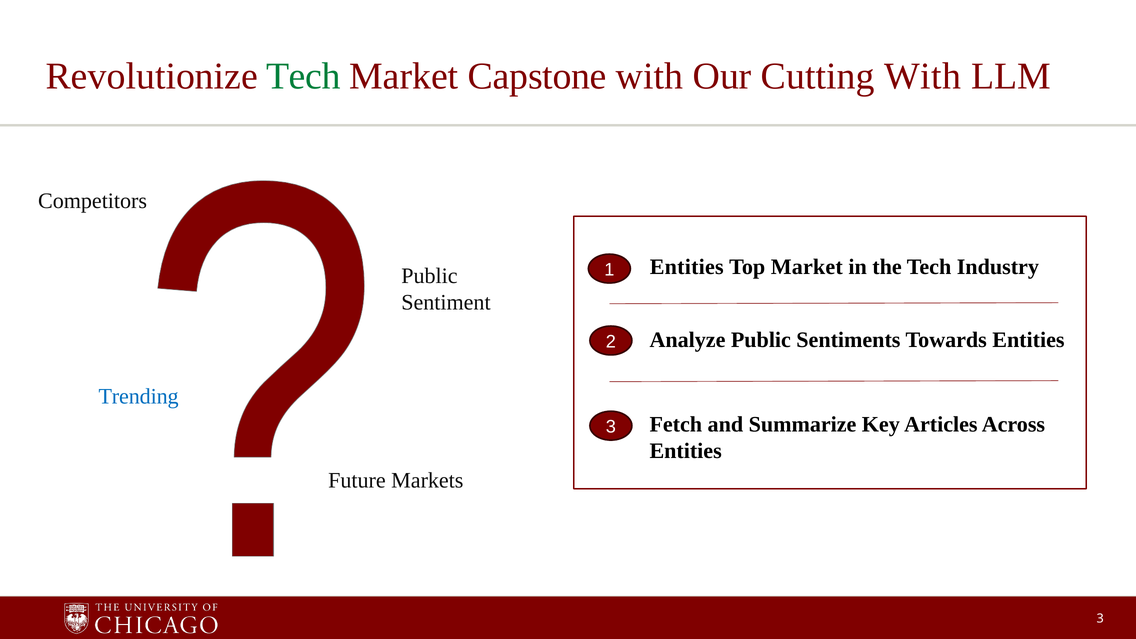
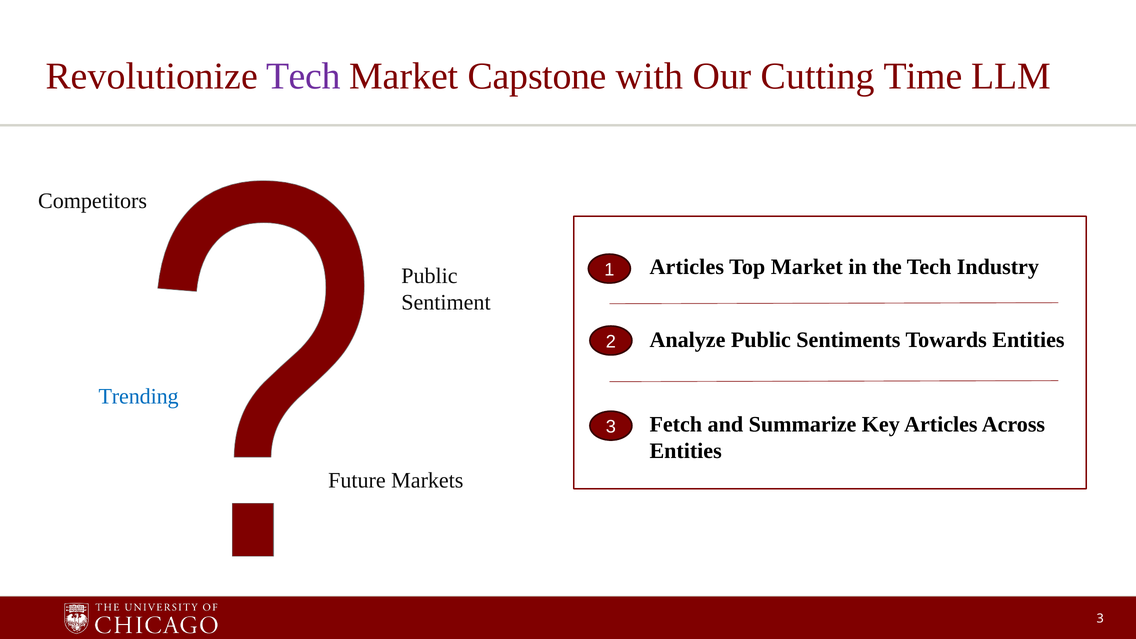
Tech colour: green -> purple (303, 76)
Cutting With: With -> Time (923, 76)
Entities: Entities -> Articles (687, 267)
